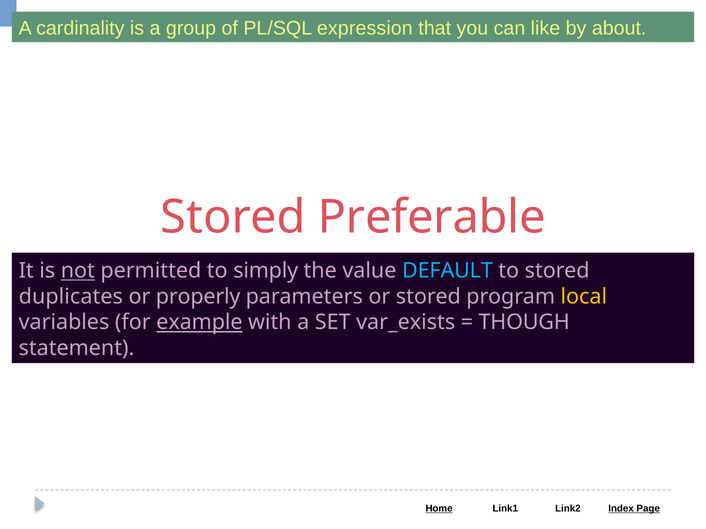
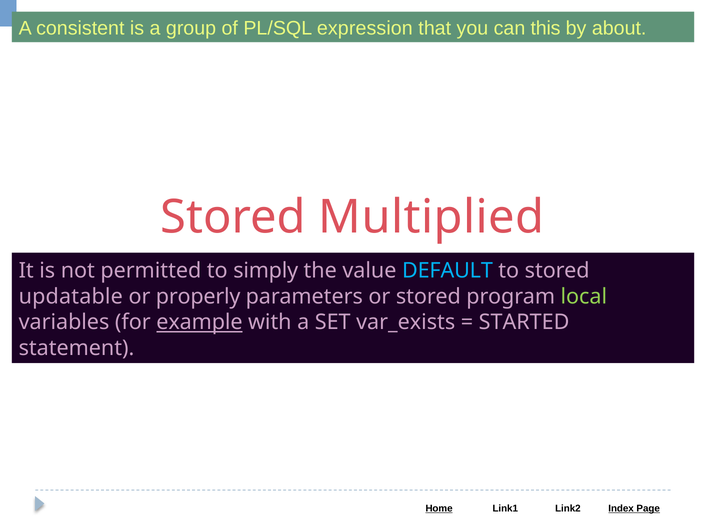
cardinality: cardinality -> consistent (80, 28)
like: like -> this (546, 28)
Preferable: Preferable -> Multiplied (431, 217)
not underline: present -> none (78, 271)
duplicates: duplicates -> updatable (71, 297)
local colour: yellow -> light green (584, 297)
THOUGH: THOUGH -> STARTED (524, 323)
